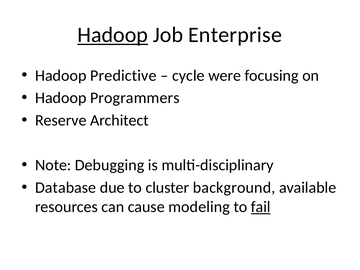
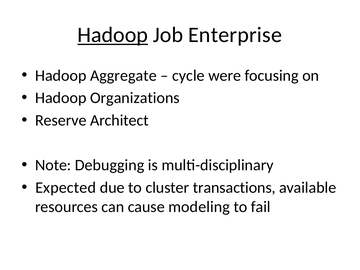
Predictive: Predictive -> Aggregate (123, 76)
Programmers: Programmers -> Organizations (135, 98)
Database: Database -> Expected (66, 188)
background: background -> transactions (234, 188)
fail underline: present -> none (261, 207)
